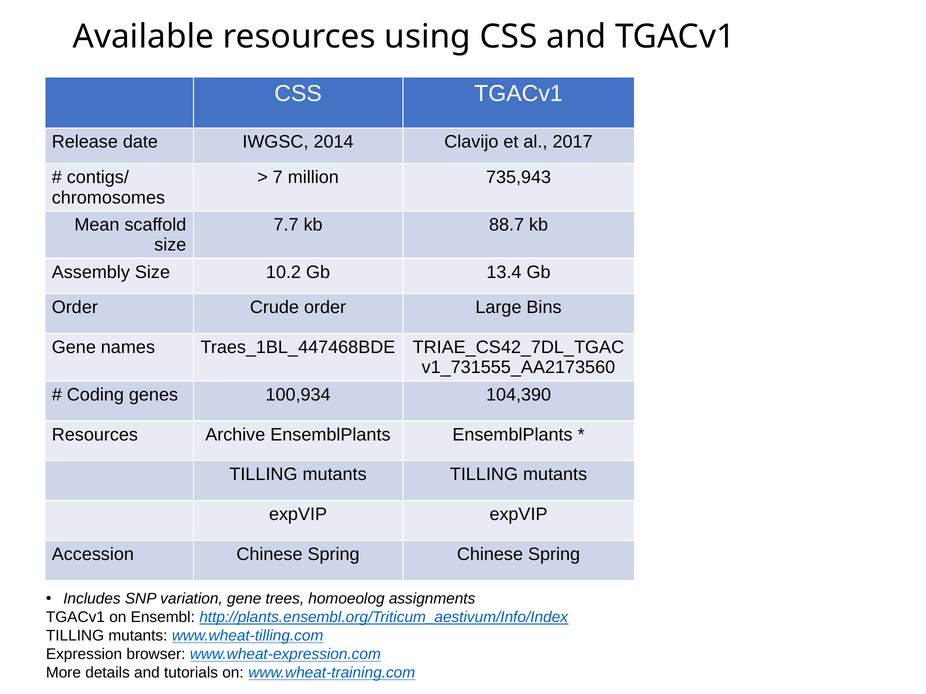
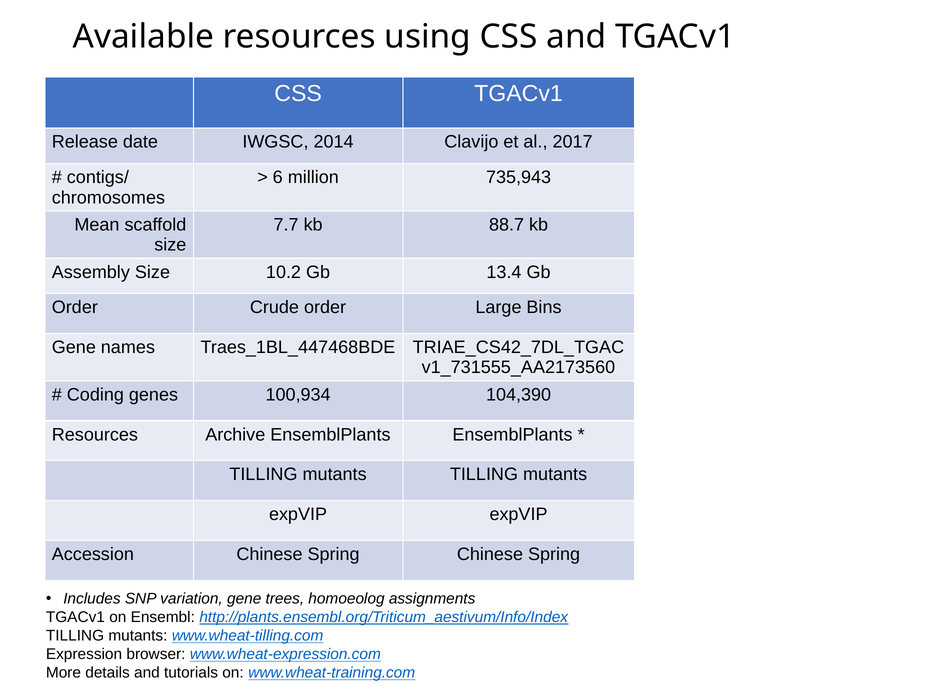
7: 7 -> 6 (278, 177)
